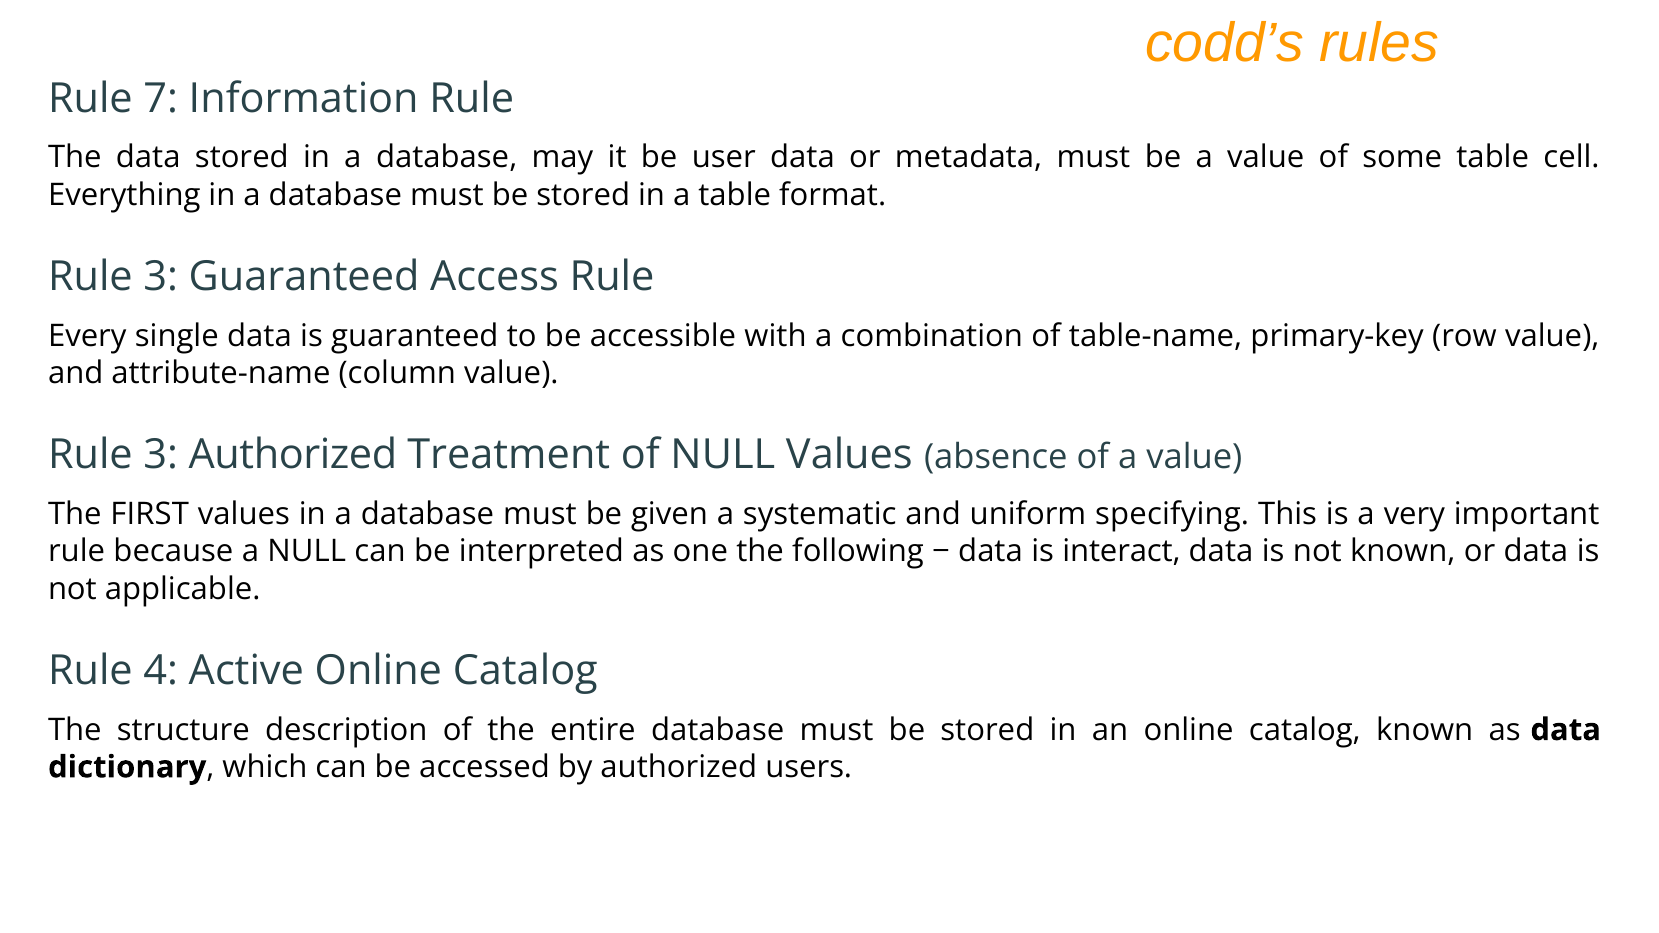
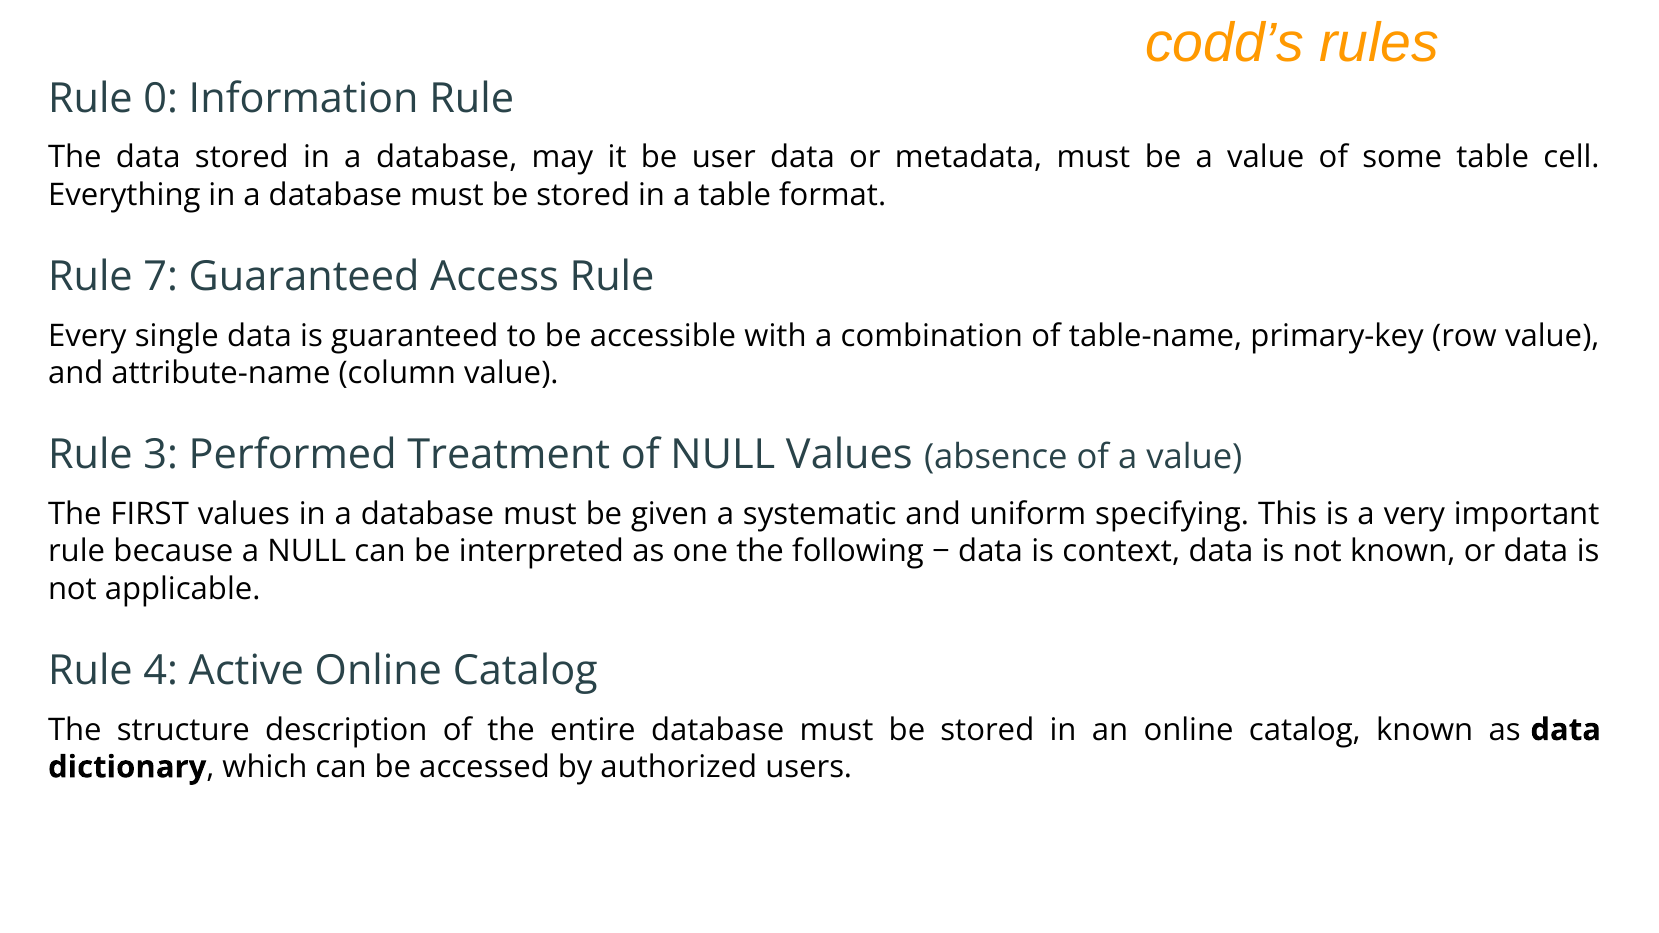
7: 7 -> 0 (161, 98)
3: 3 -> 7 (161, 277)
3 Authorized: Authorized -> Performed (293, 455)
interact: interact -> context (1121, 552)
